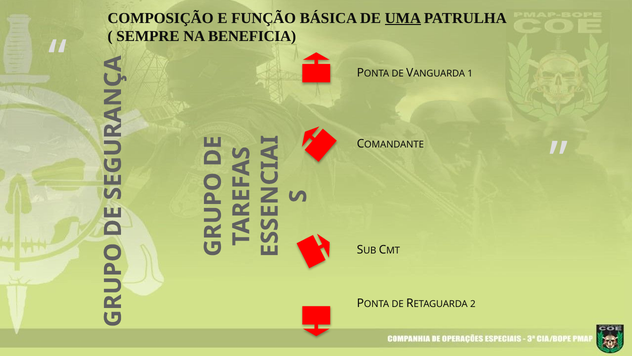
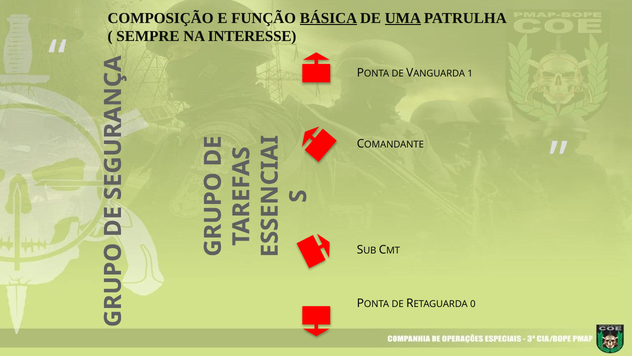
BÁSICA underline: none -> present (328, 18)
BENEFICIA: BENEFICIA -> INTERESSE (252, 36)
2: 2 -> 0 (473, 304)
